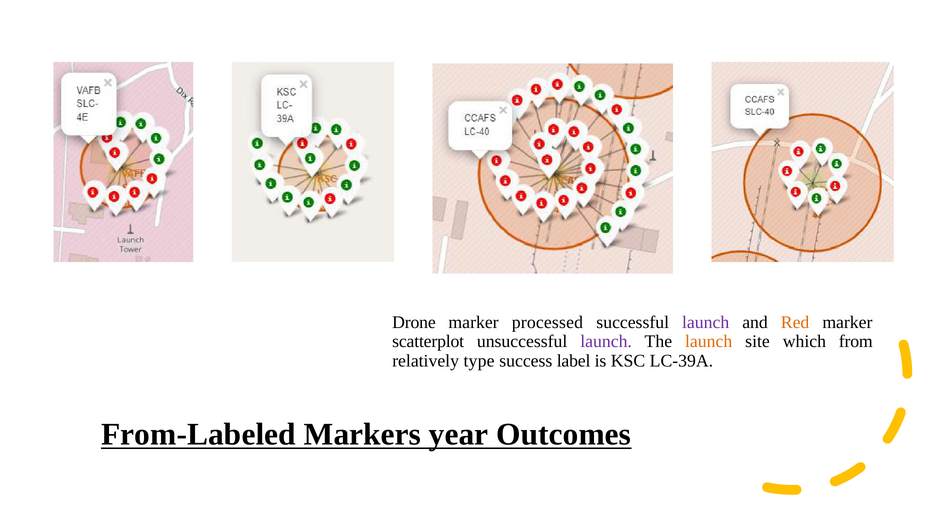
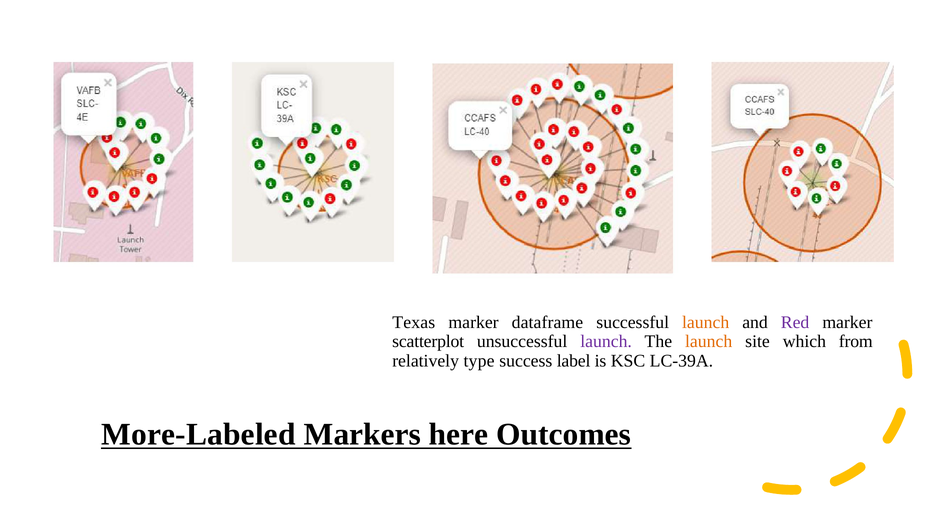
Drone: Drone -> Texas (414, 323)
processed: processed -> dataframe (547, 323)
launch colour: purple -> orange (706, 323)
Red colour: orange -> purple (795, 323)
From-Labeled: From-Labeled -> More-Labeled (198, 435)
year: year -> here (459, 435)
